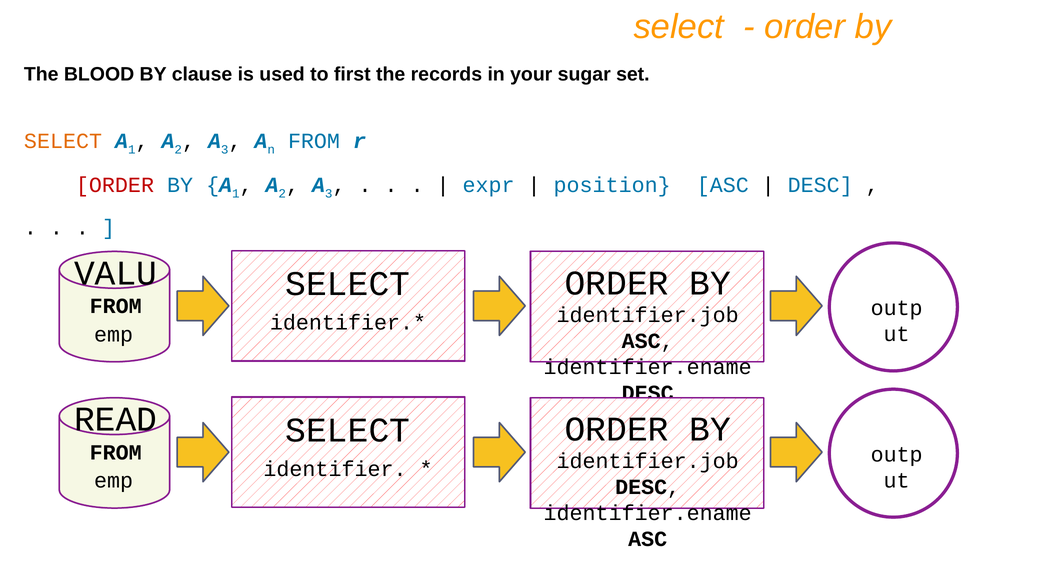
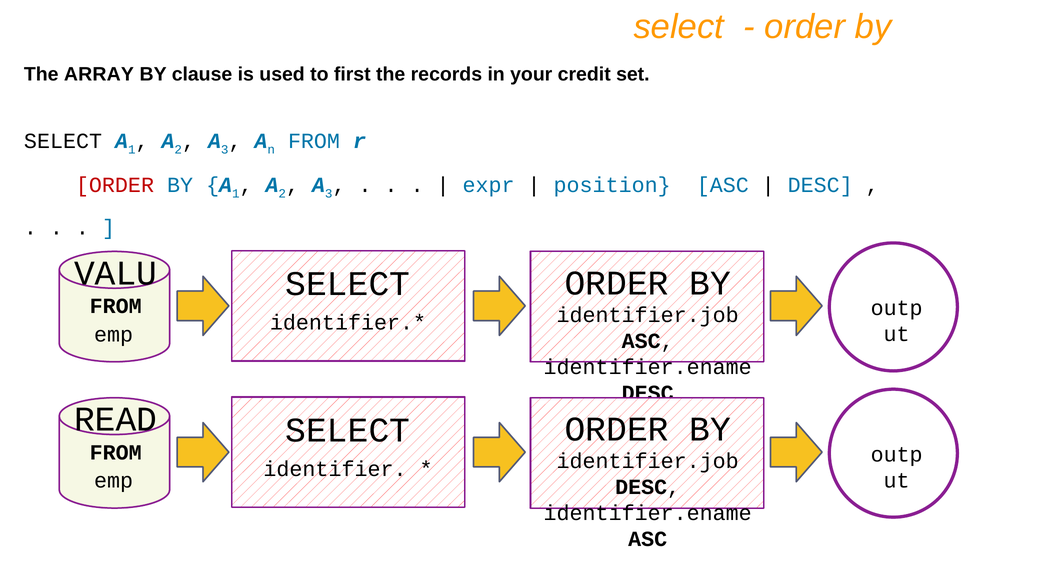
BLOOD: BLOOD -> ARRAY (99, 74)
sugar: sugar -> credit (584, 74)
SELECT colour: orange -> black (63, 141)
